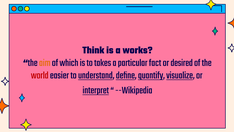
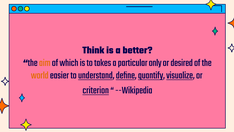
works: works -> better (137, 50)
fact: fact -> only (155, 62)
world colour: red -> orange (40, 75)
interpret: interpret -> criterion (96, 90)
